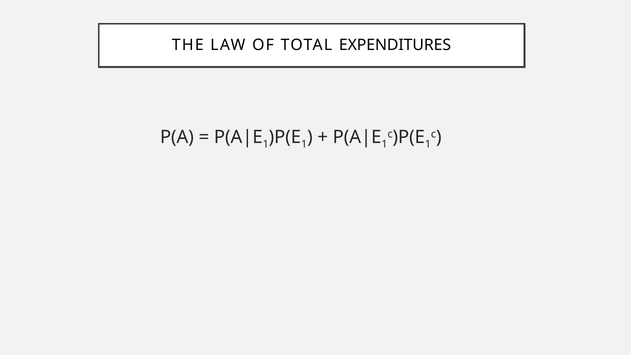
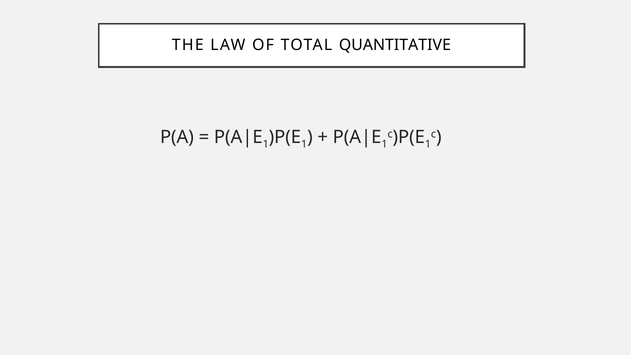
EXPENDITURES: EXPENDITURES -> QUANTITATIVE (395, 45)
